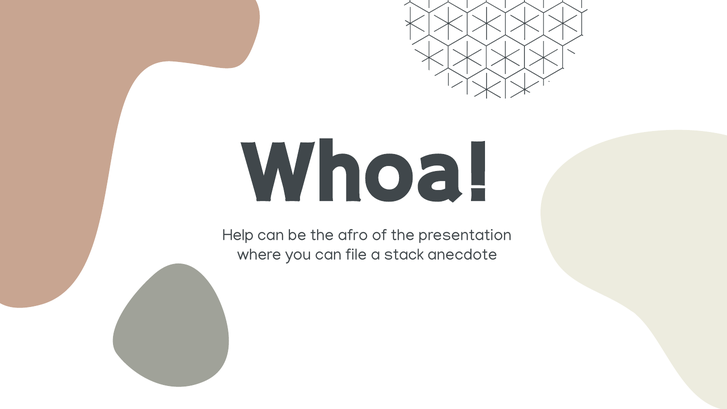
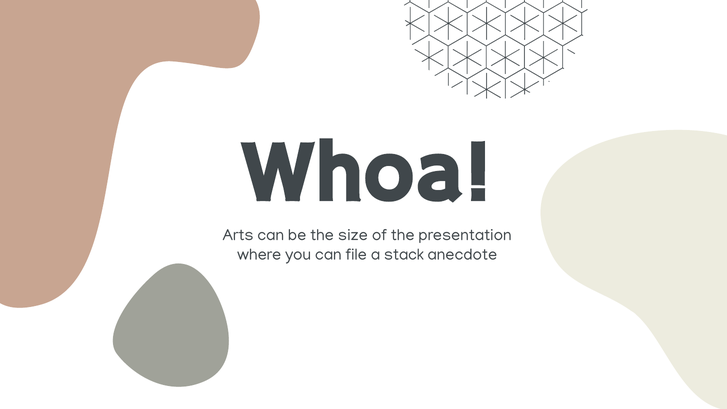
Help: Help -> Arts (238, 235)
afro: afro -> size (353, 235)
